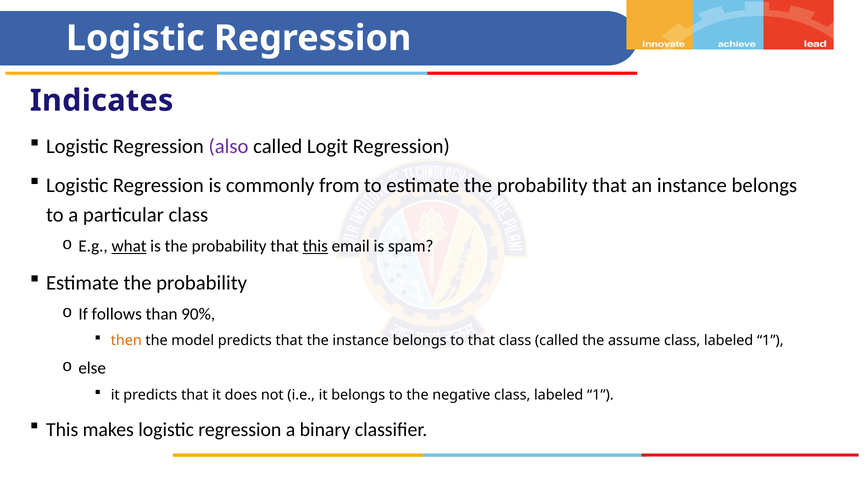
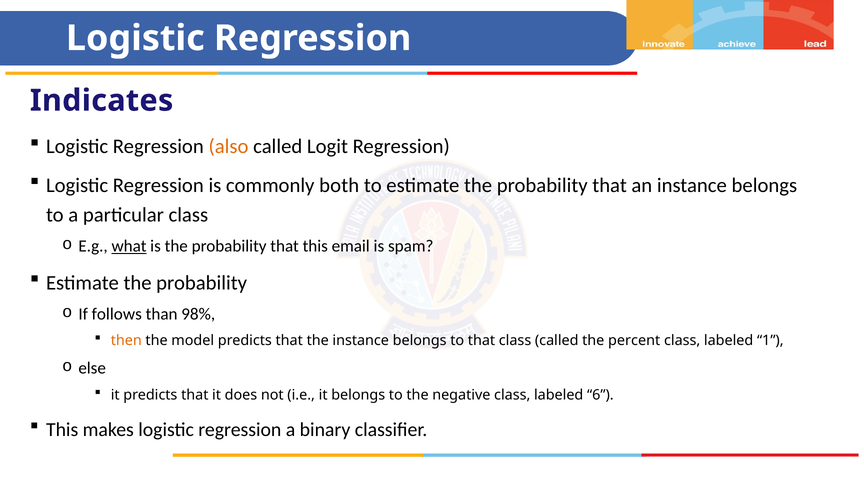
also colour: purple -> orange (228, 147)
from: from -> both (339, 185)
this underline: present -> none (315, 246)
90%: 90% -> 98% (198, 314)
assume: assume -> percent (634, 341)
negative class labeled 1: 1 -> 6 (600, 395)
